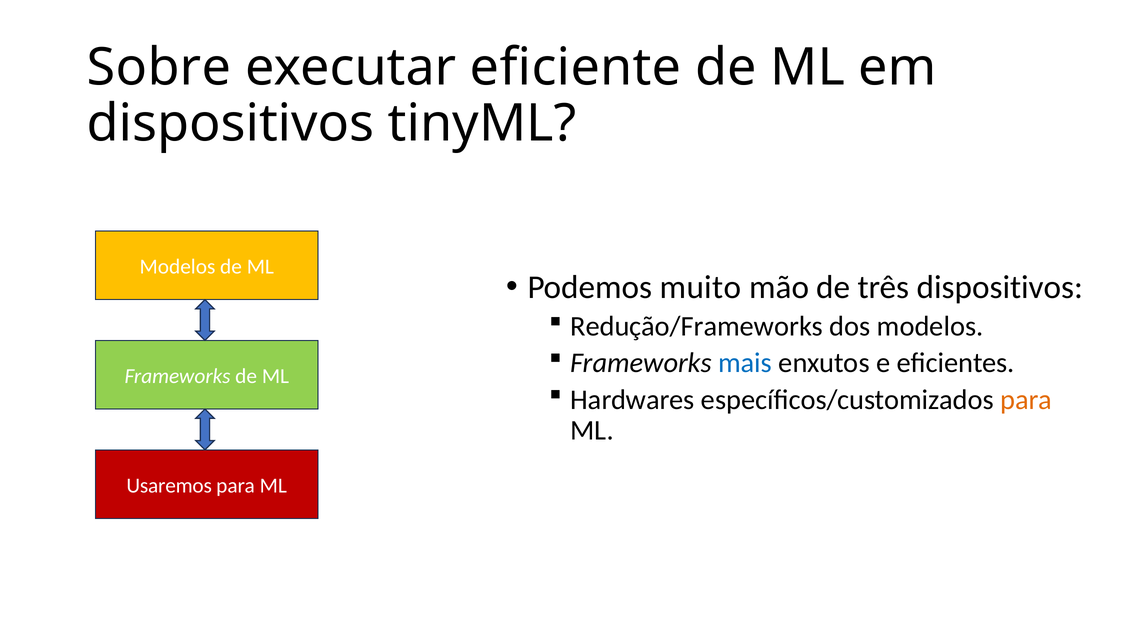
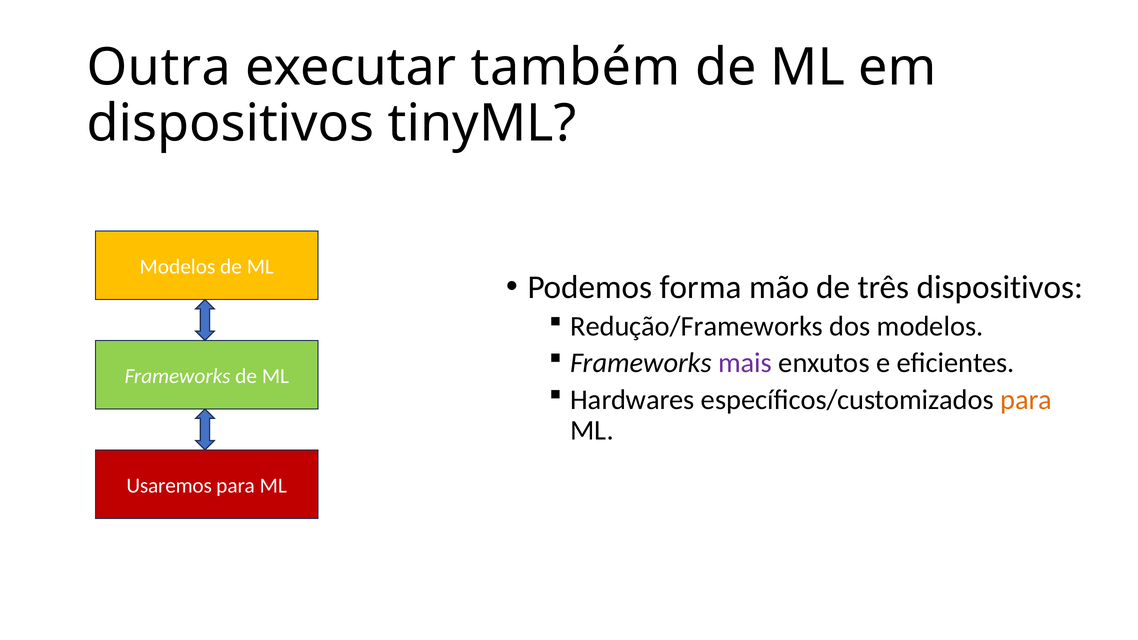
Sobre: Sobre -> Outra (159, 67)
eficiente: eficiente -> também (576, 67)
muito: muito -> forma (701, 287)
mais colour: blue -> purple (745, 363)
